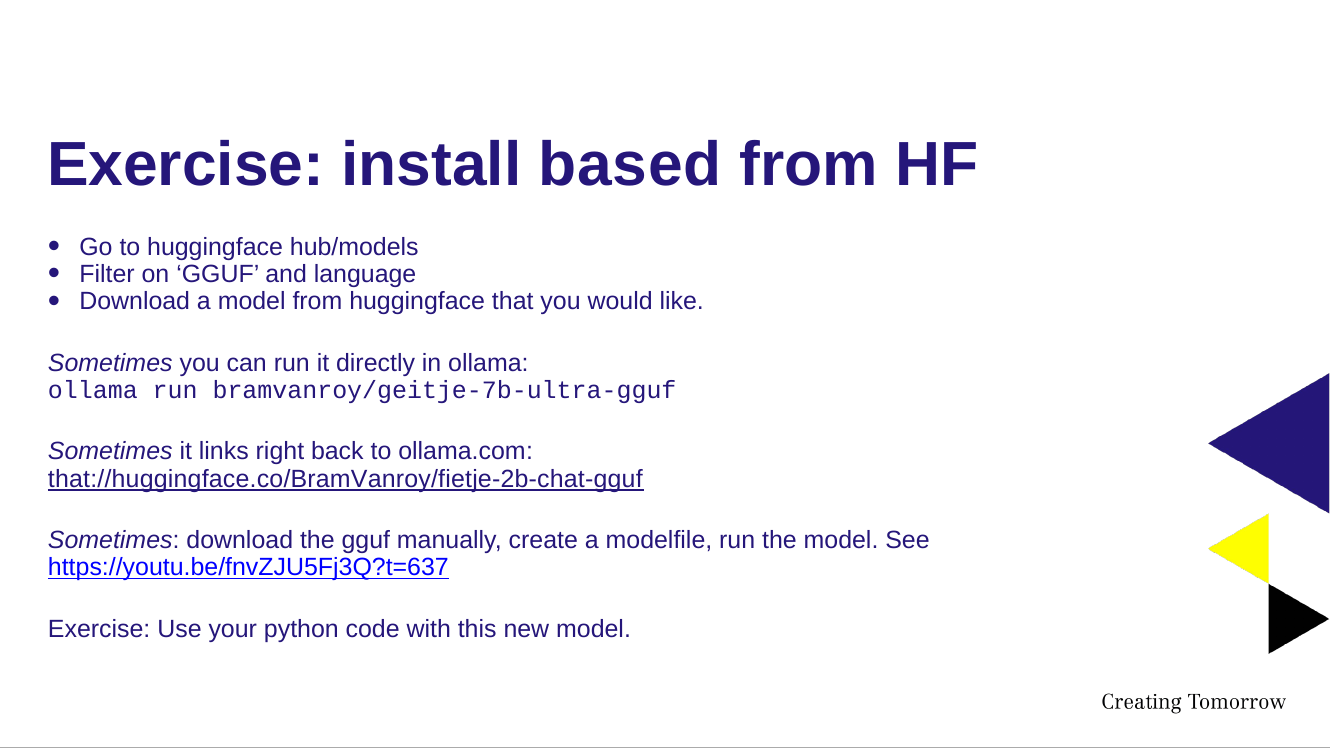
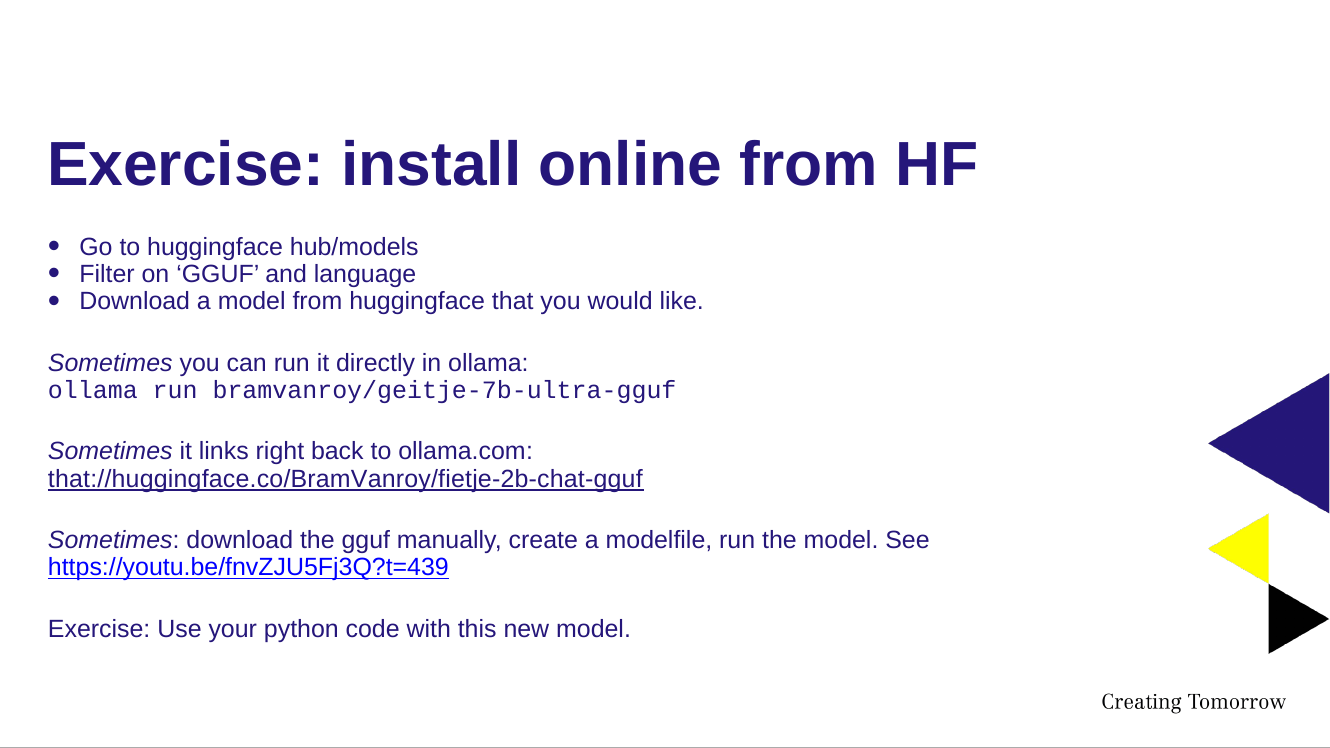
based: based -> online (630, 165)
https://youtu.be/fnvZJU5Fj3Q?t=637: https://youtu.be/fnvZJU5Fj3Q?t=637 -> https://youtu.be/fnvZJU5Fj3Q?t=439 (248, 568)
